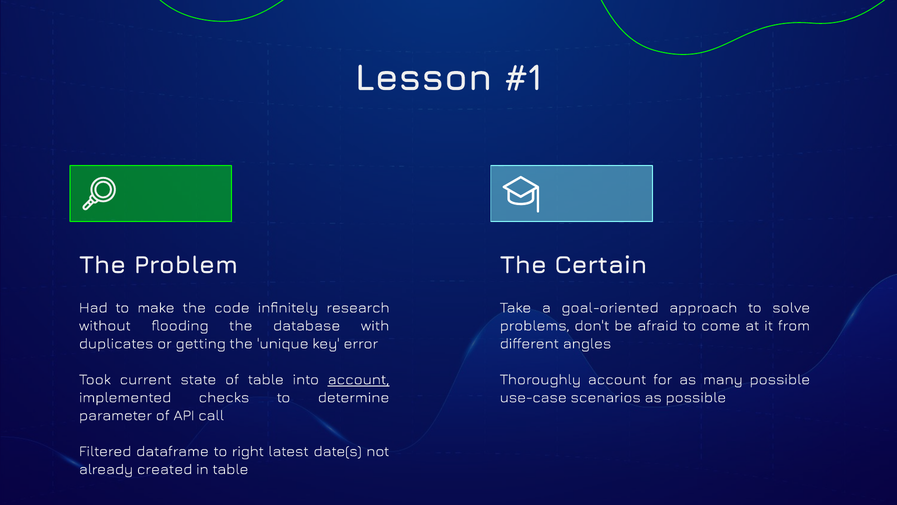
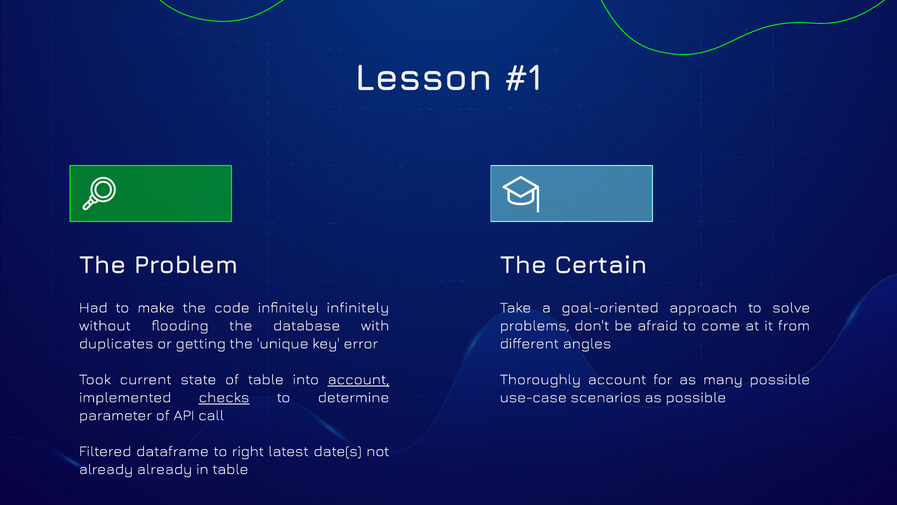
infinitely research: research -> infinitely (358, 307)
checks underline: none -> present (224, 397)
already created: created -> already (165, 469)
